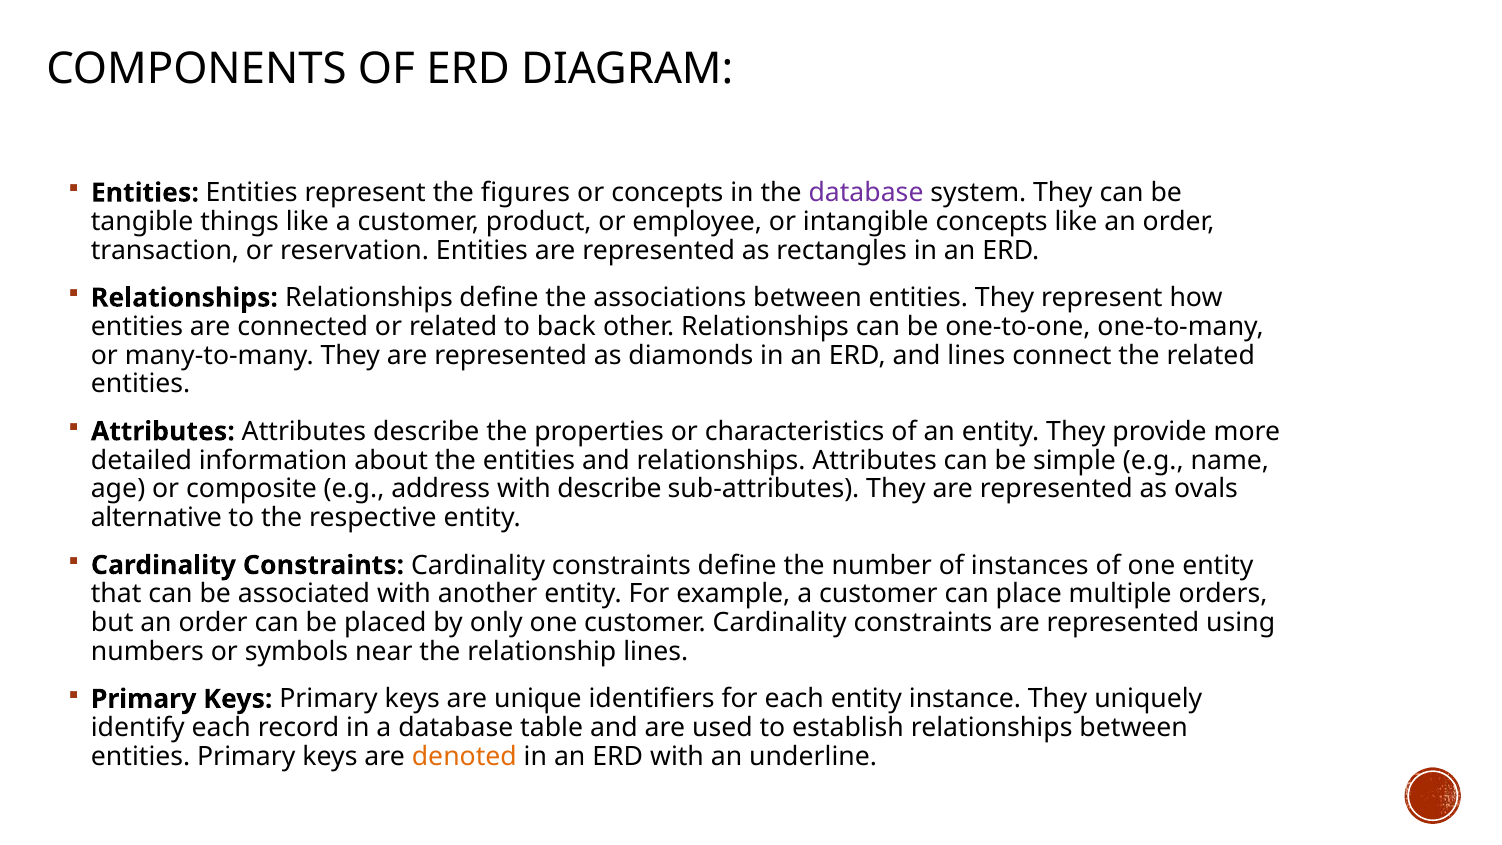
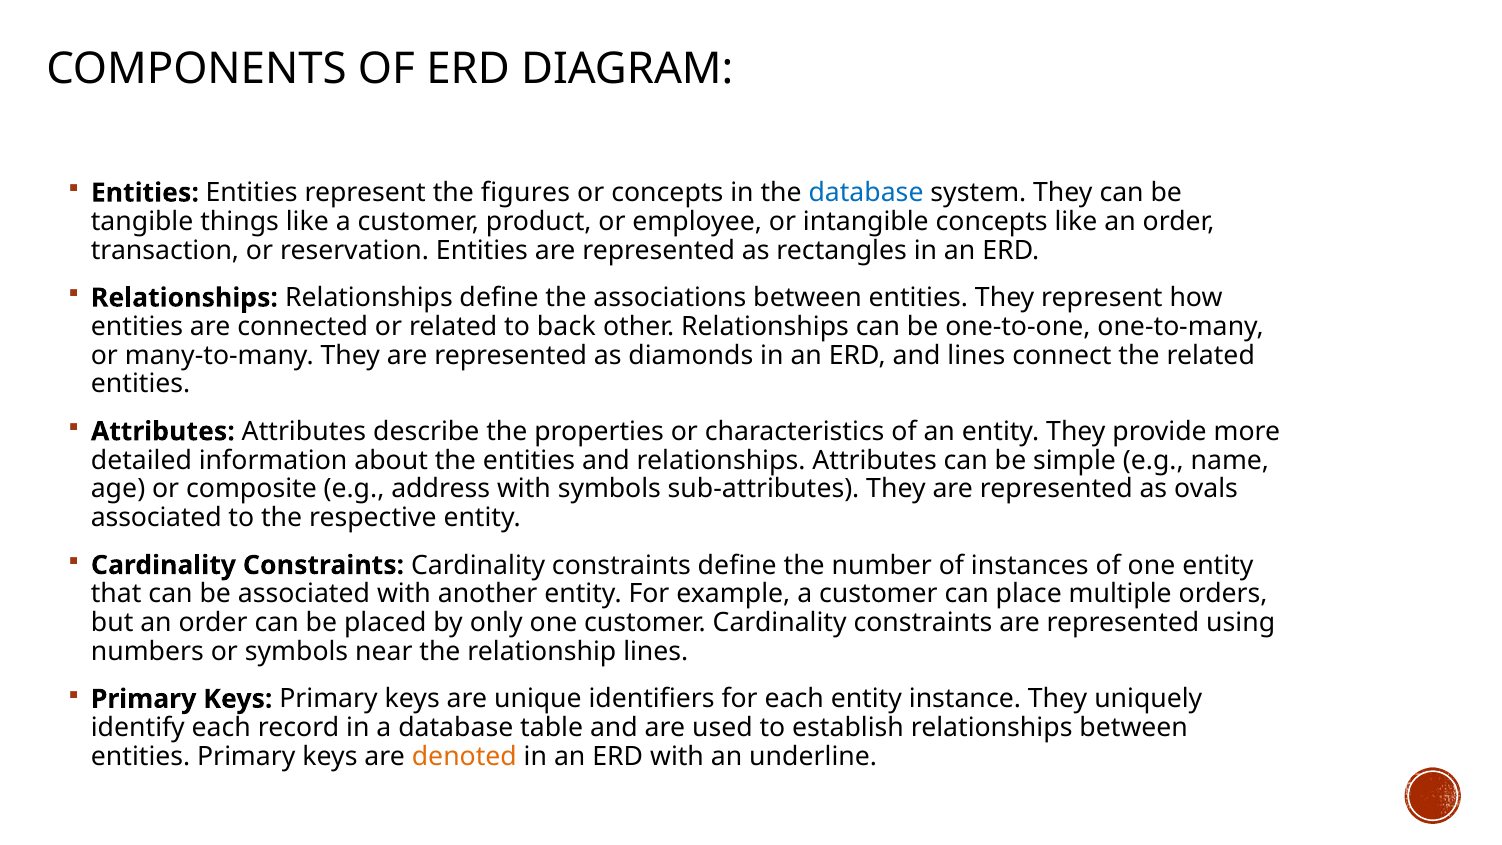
database colour: purple -> blue (866, 193)
with describe: describe -> symbols (609, 489)
alternative: alternative -> associated (156, 518)
